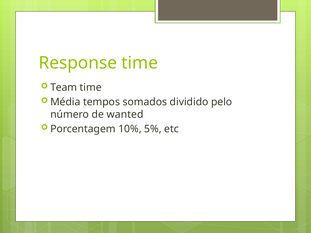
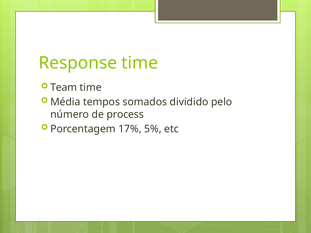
wanted: wanted -> process (125, 114)
10%: 10% -> 17% (130, 129)
